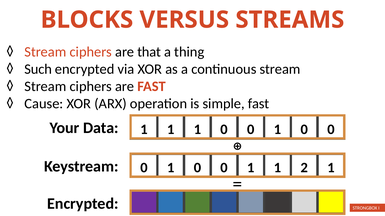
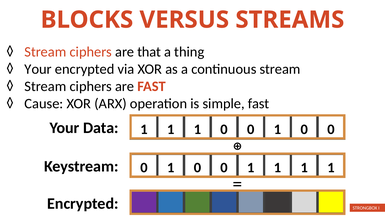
Such: Such -> Your (38, 69)
0 1 1 2: 2 -> 1 (304, 168)
